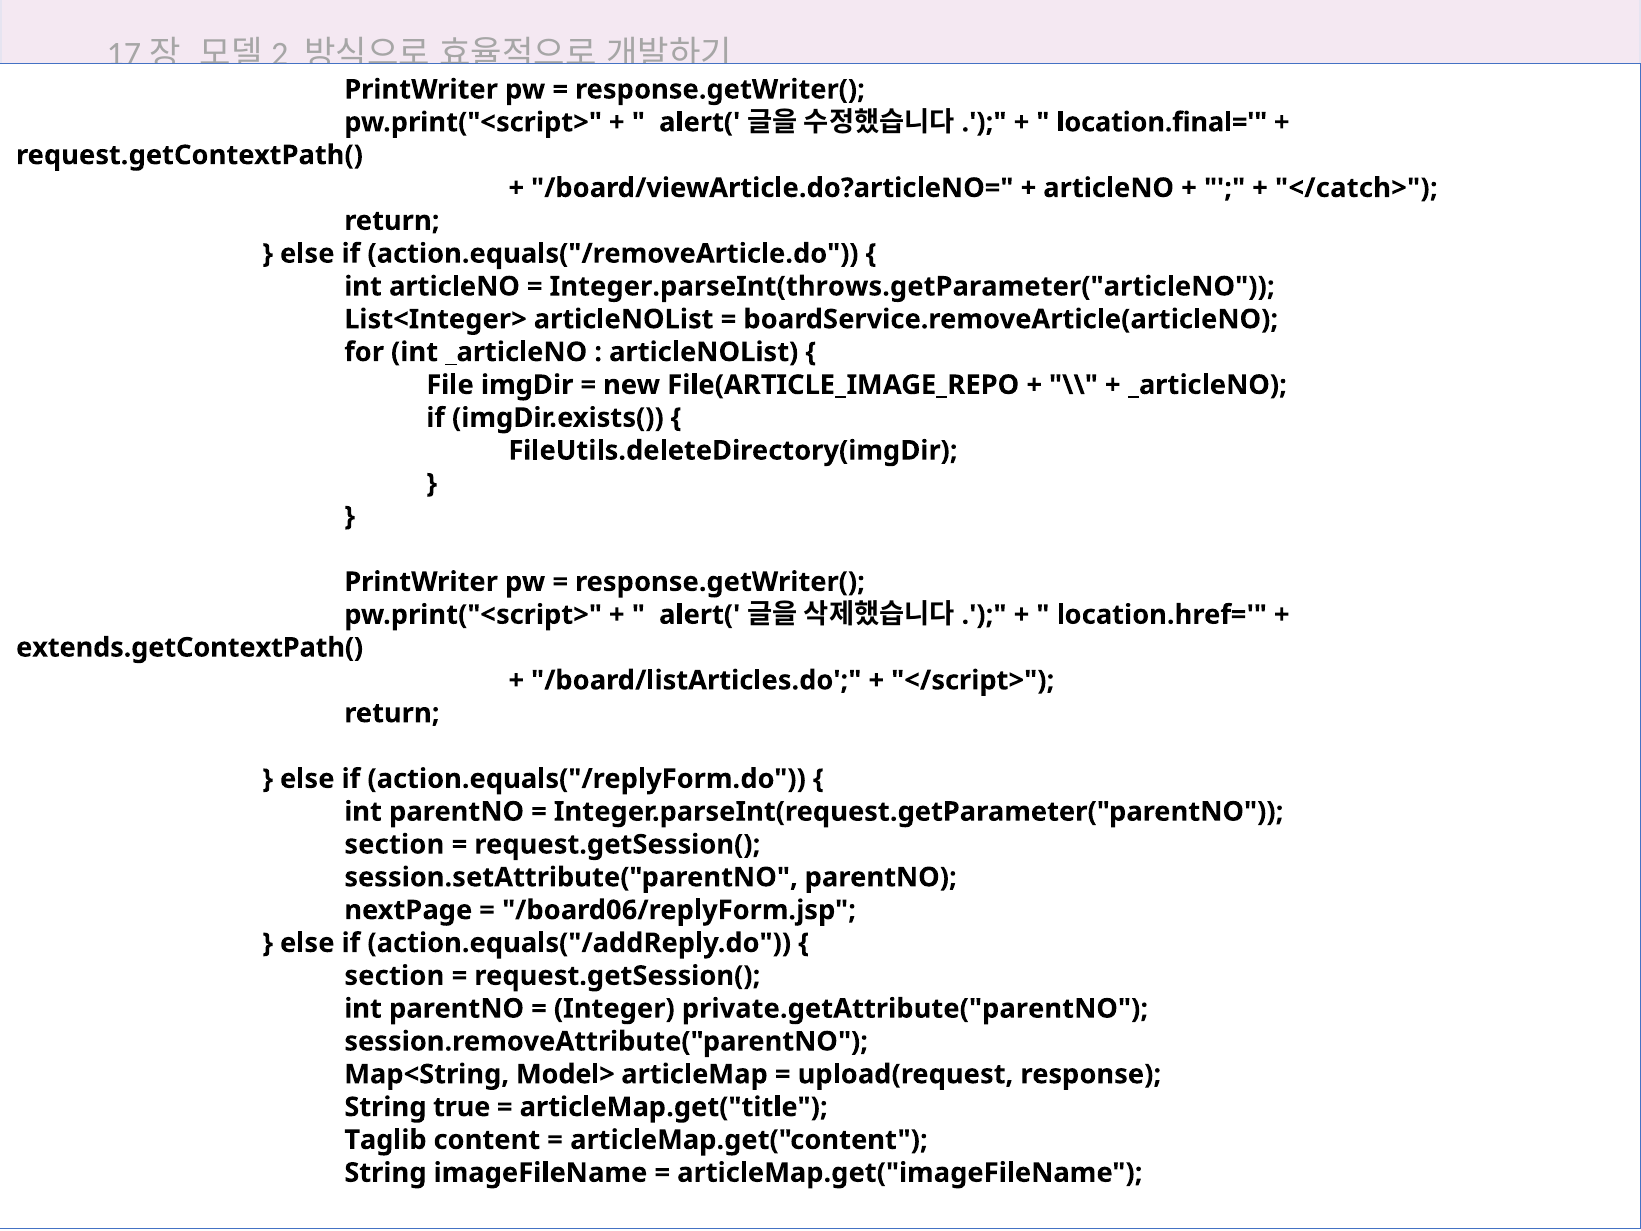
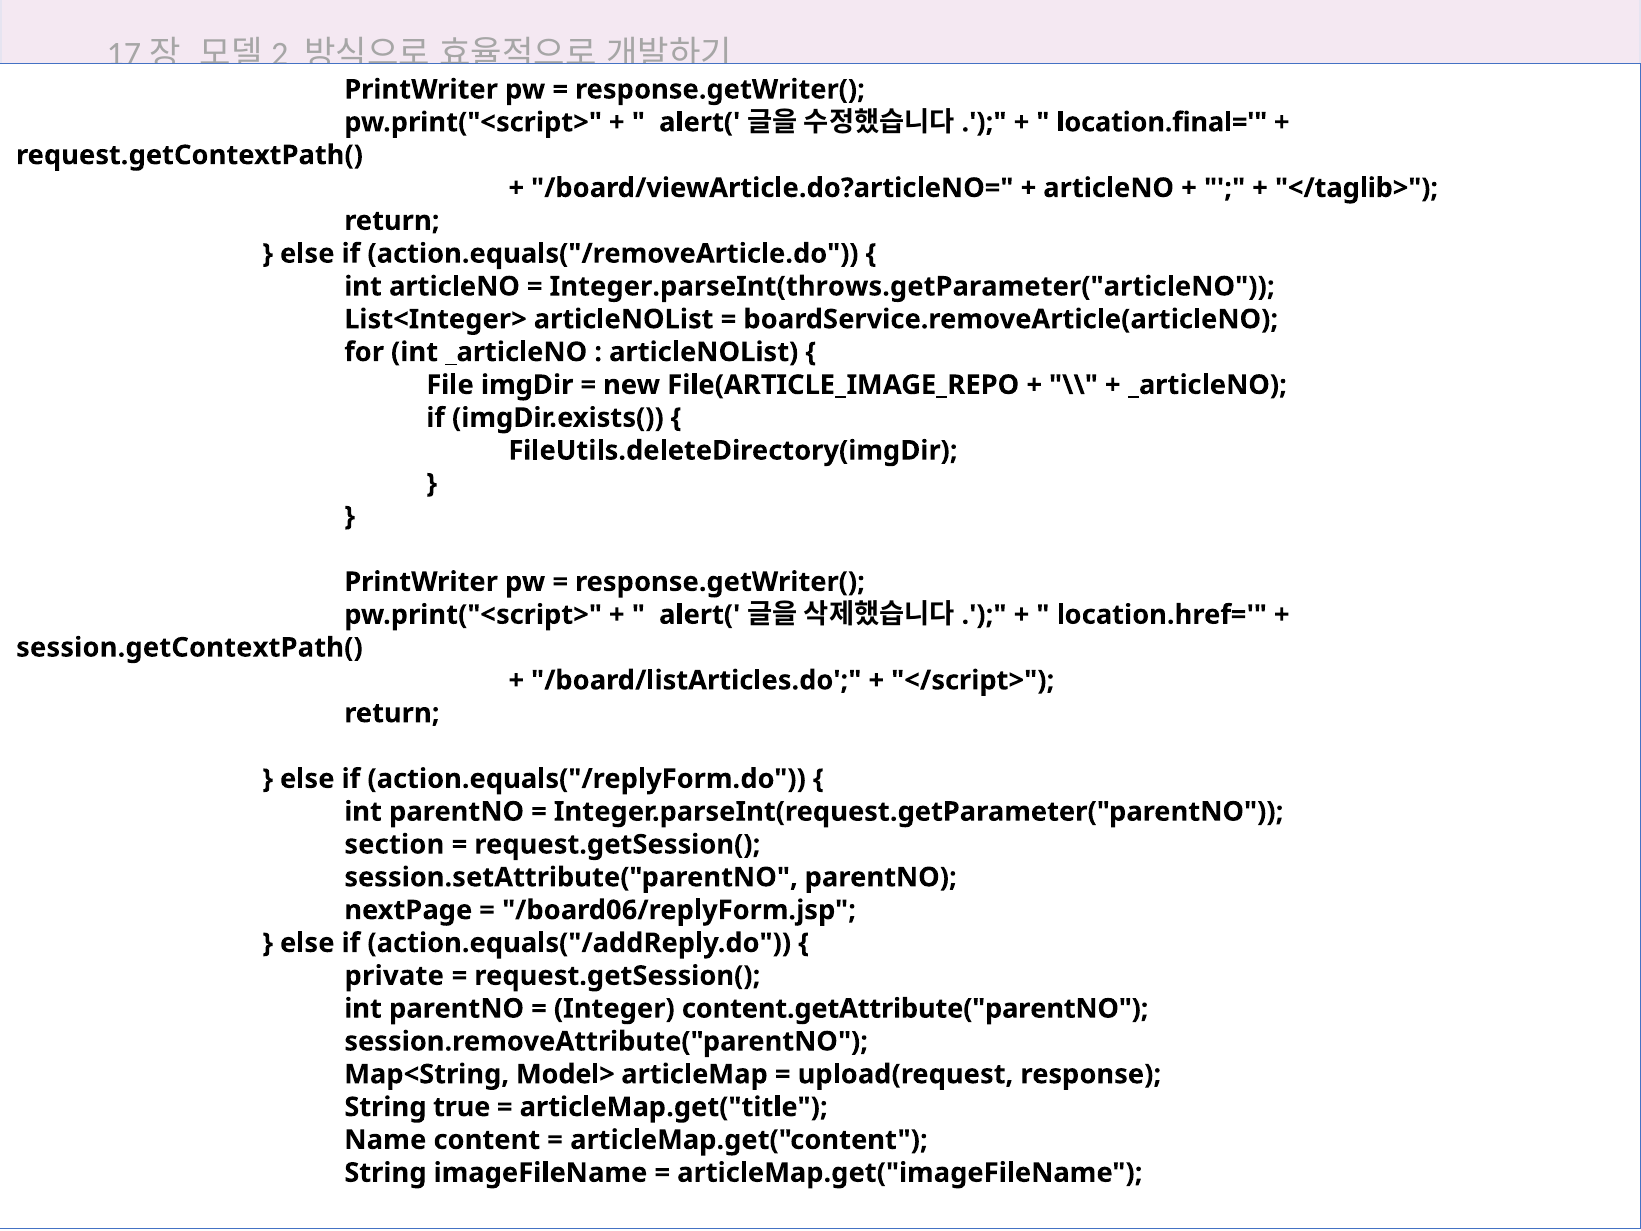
</catch>: </catch> -> </taglib> (1357, 188)
extends.getContextPath(: extends.getContextPath( -> session.getContextPath( (189, 647)
section: section -> private (394, 976)
private.getAttribute("parentNO: private.getAttribute("parentNO -> content.getAttribute("parentNO (915, 1008)
Taglib: Taglib -> Name (385, 1140)
